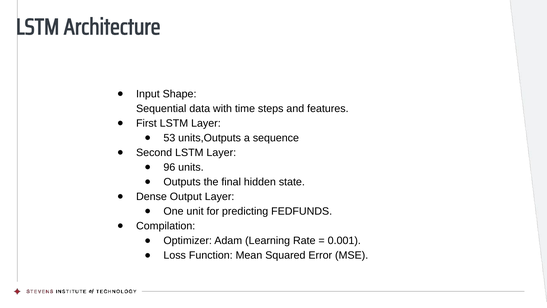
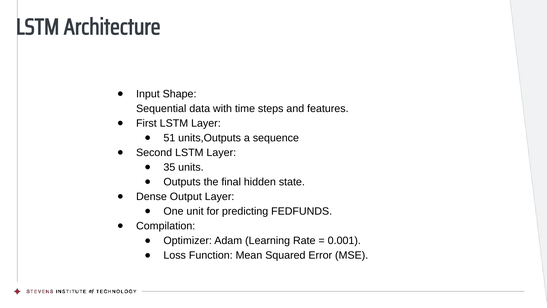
53: 53 -> 51 (169, 138)
96: 96 -> 35 (169, 167)
